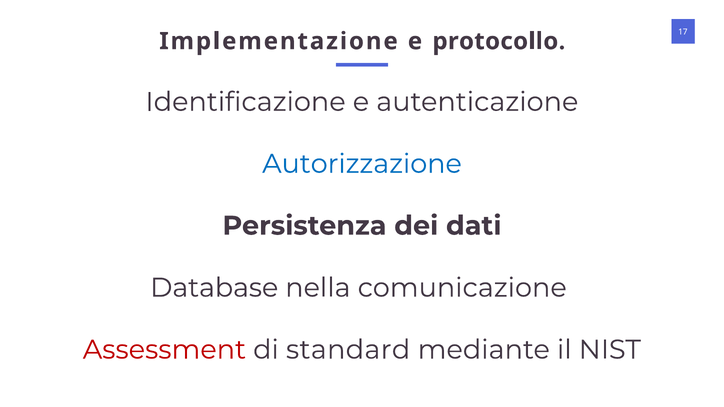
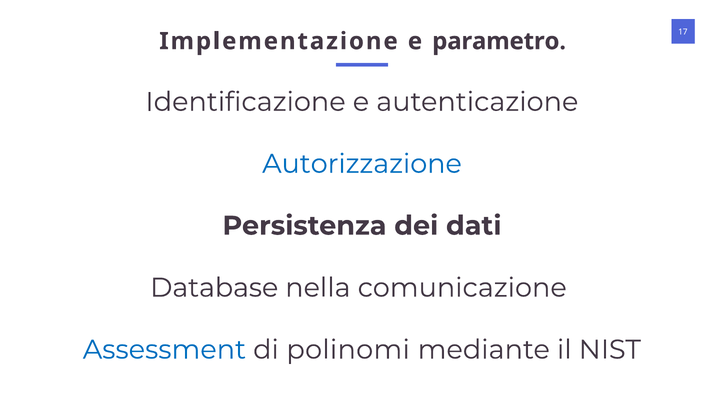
protocollo: protocollo -> parametro (499, 41)
Assessment colour: red -> blue (164, 350)
standard: standard -> polinomi (348, 350)
